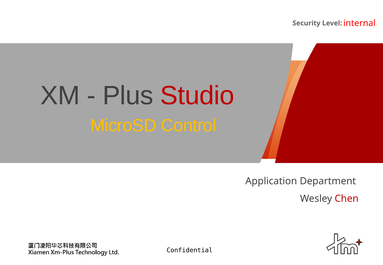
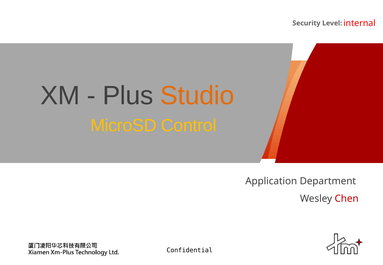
Studio colour: red -> orange (197, 96)
